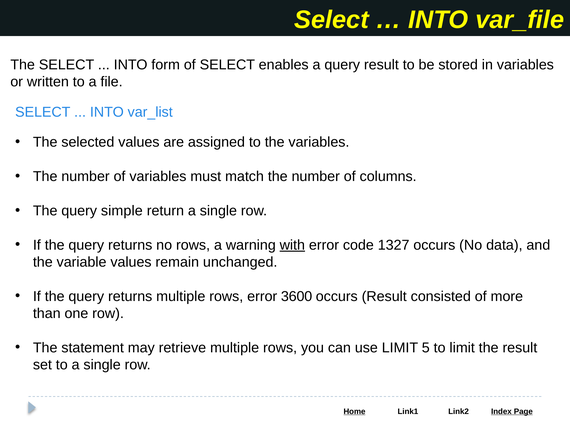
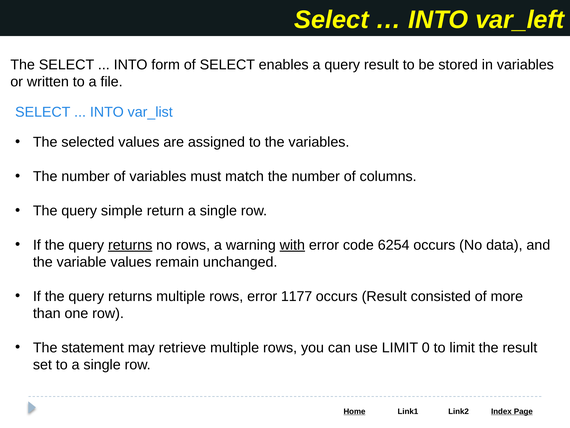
var_file: var_file -> var_left (520, 20)
returns underline: none -> present (130, 245)
1327: 1327 -> 6254 (394, 245)
3600: 3600 -> 1177 (297, 296)
5: 5 -> 0 (426, 347)
